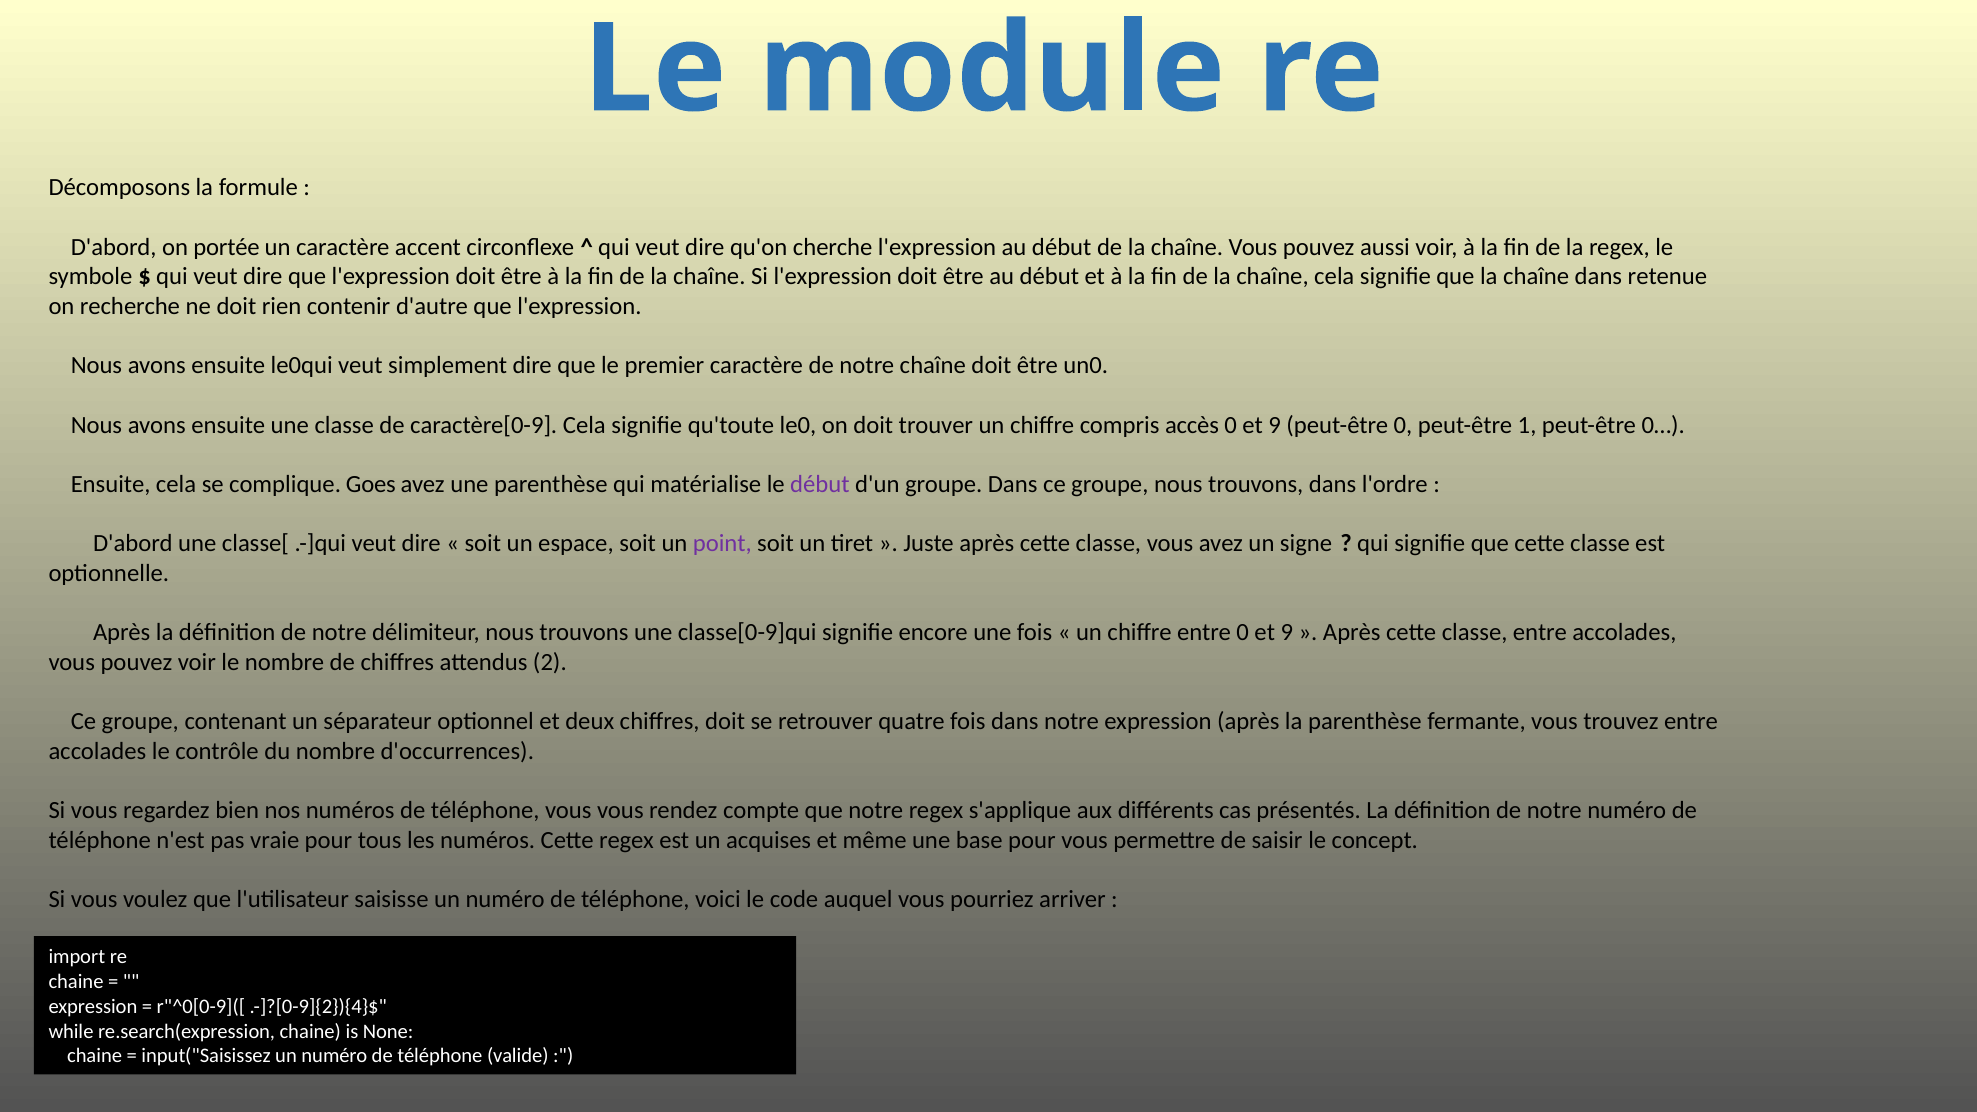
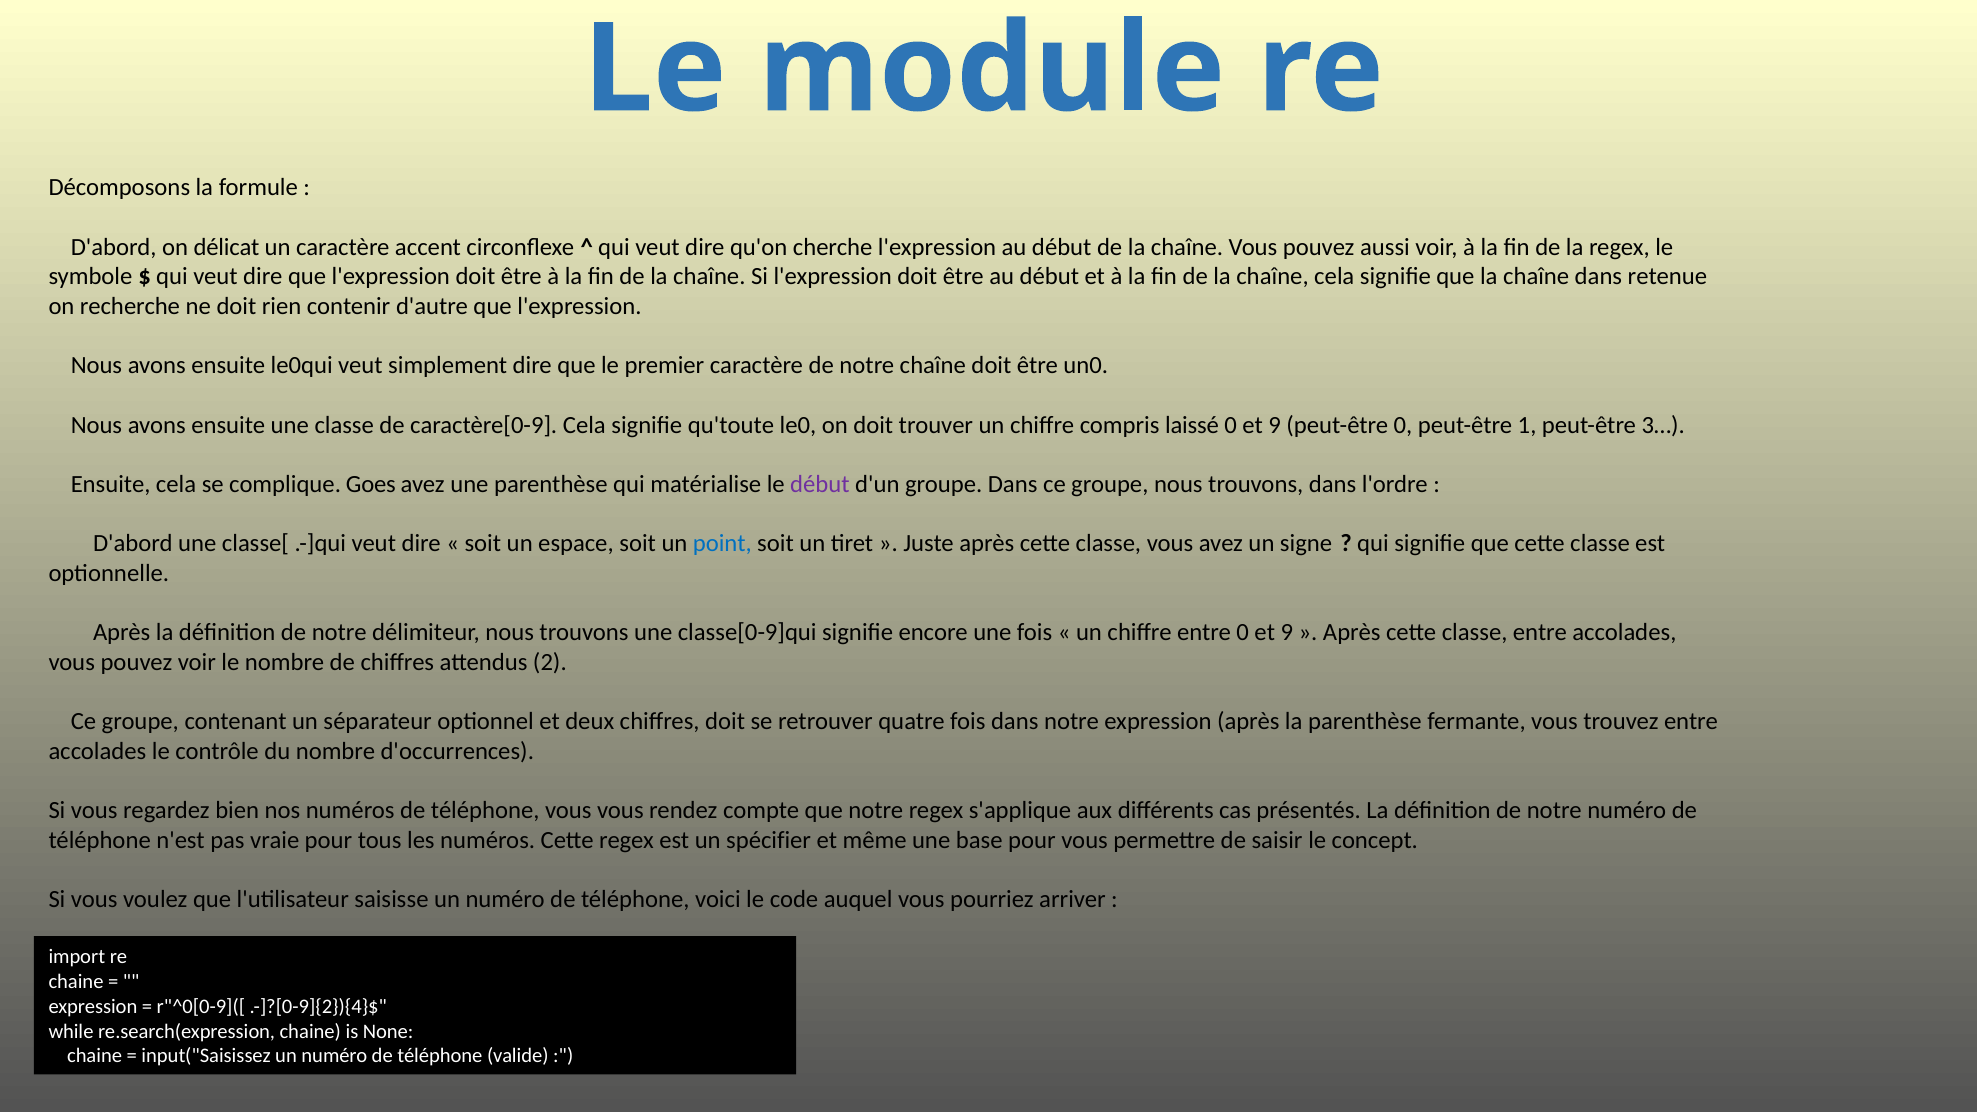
portée: portée -> délicat (227, 247)
accès: accès -> laissé (1192, 425)
0…: 0… -> 3… (1663, 425)
point colour: purple -> blue (722, 544)
acquises: acquises -> spécifier (769, 840)
